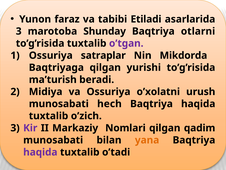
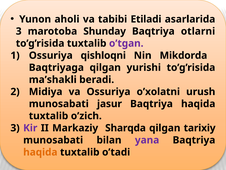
faraz: faraz -> aholi (67, 19)
satraplar: satraplar -> qishloqni (103, 55)
ma’turish: ma’turish -> ma’shakli (53, 79)
hech: hech -> jasur (109, 104)
Nomlari: Nomlari -> Sharqda (125, 128)
qadim: qadim -> tarixiy (200, 128)
yana colour: orange -> purple (147, 140)
haqida colour: purple -> orange (40, 152)
